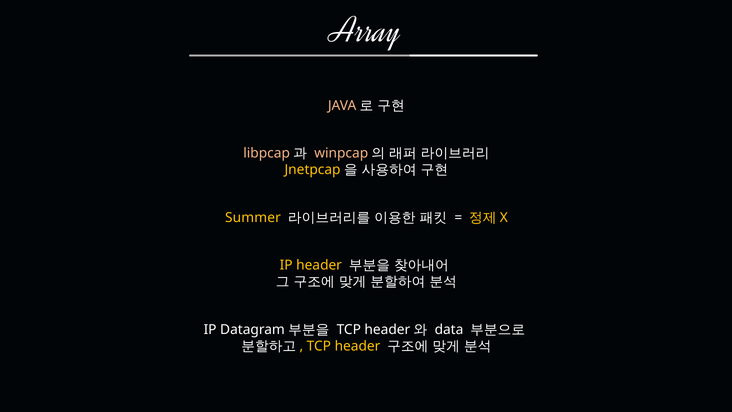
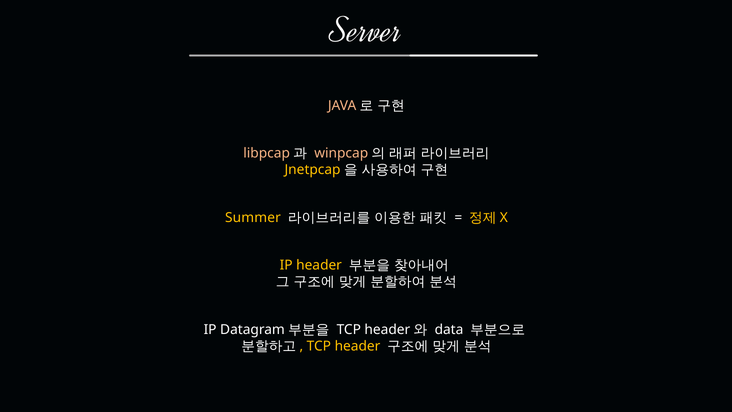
Array: Array -> Server (366, 29)
